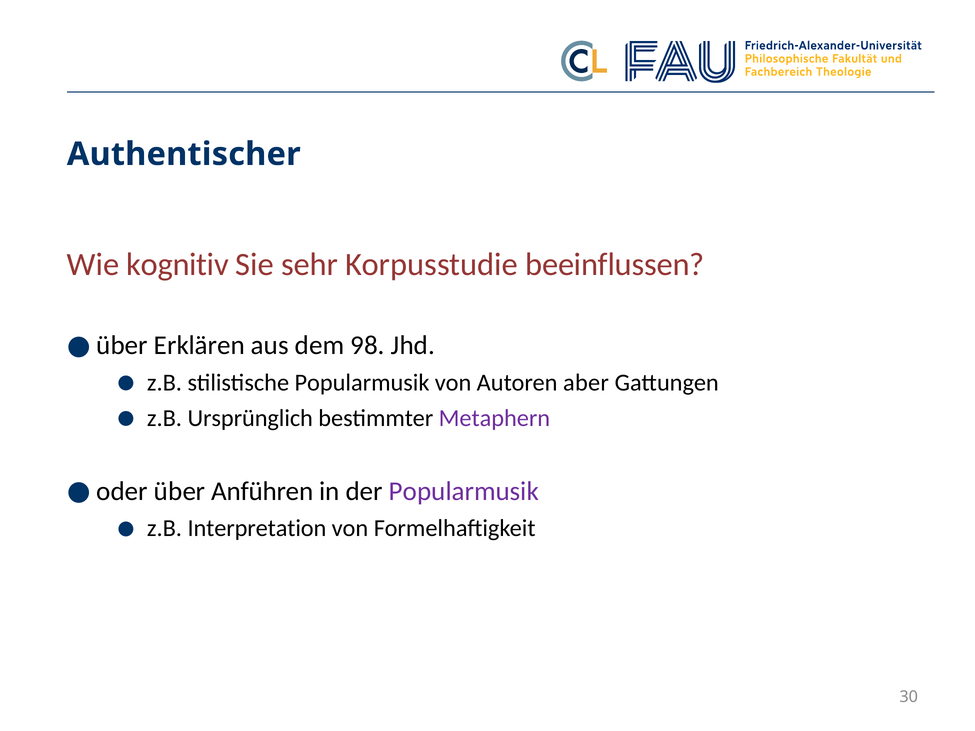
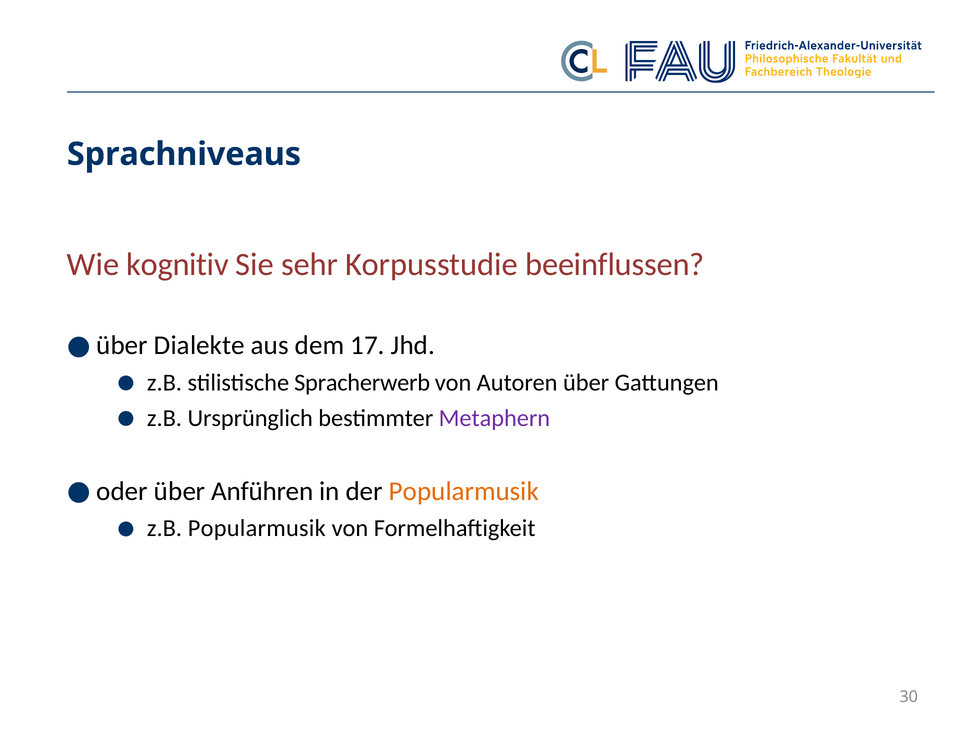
Authentischer: Authentischer -> Sprachniveaus (184, 154)
Erklären: Erklären -> Dialekte (199, 346)
98: 98 -> 17 (368, 346)
stilistische Popularmusik: Popularmusik -> Spracherwerb (362, 383)
Autoren aber: aber -> über (586, 383)
Popularmusik colour: purple -> orange (464, 491)
z.B Interpretation: Interpretation -> Popularmusik (257, 528)
